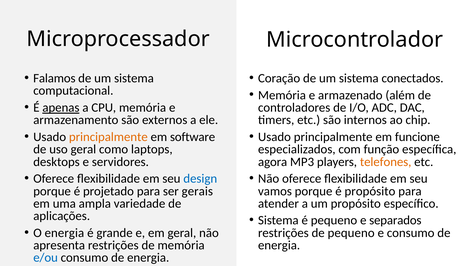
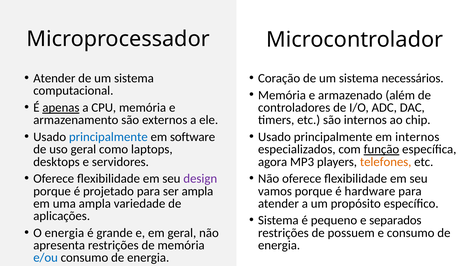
Falamos: Falamos -> Atender (54, 78)
conectados: conectados -> necessários (413, 78)
principalmente colour: orange -> blue (108, 137)
em funcione: funcione -> internos (417, 137)
função underline: none -> present (381, 149)
design colour: blue -> purple (200, 179)
ser gerais: gerais -> ampla (197, 191)
é propósito: propósito -> hardware (370, 191)
de pequeno: pequeno -> possuem (351, 233)
